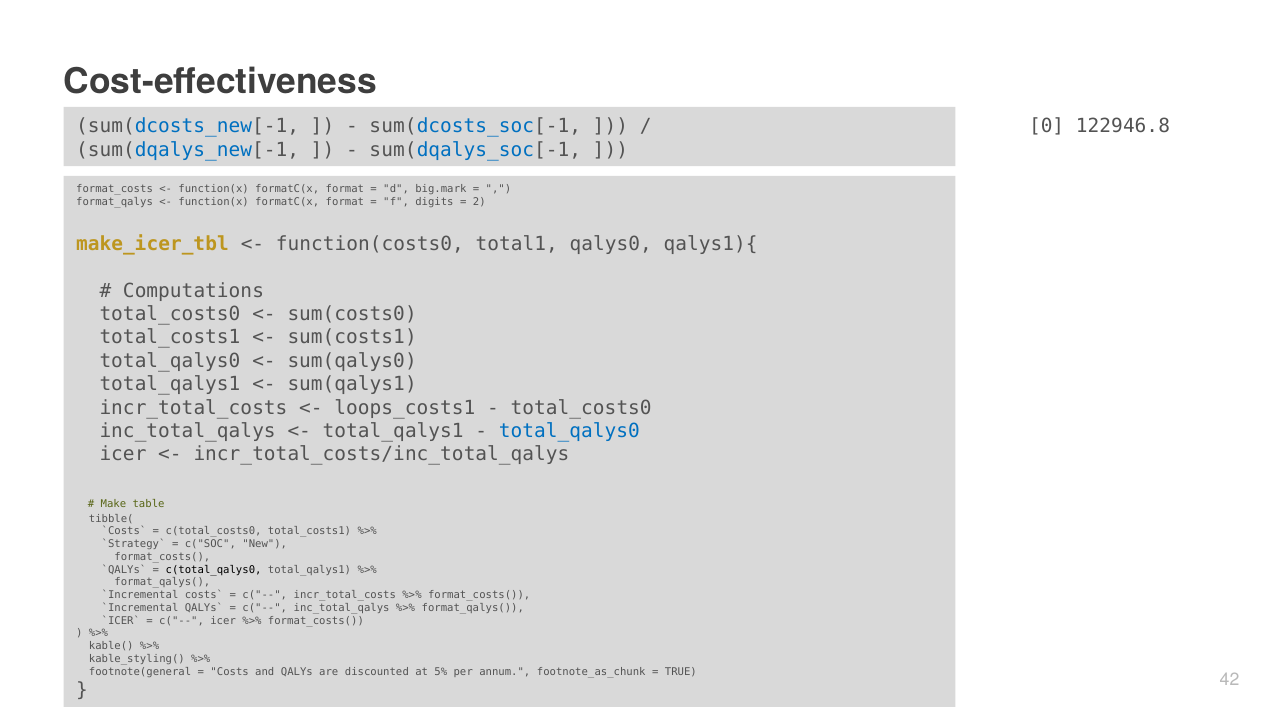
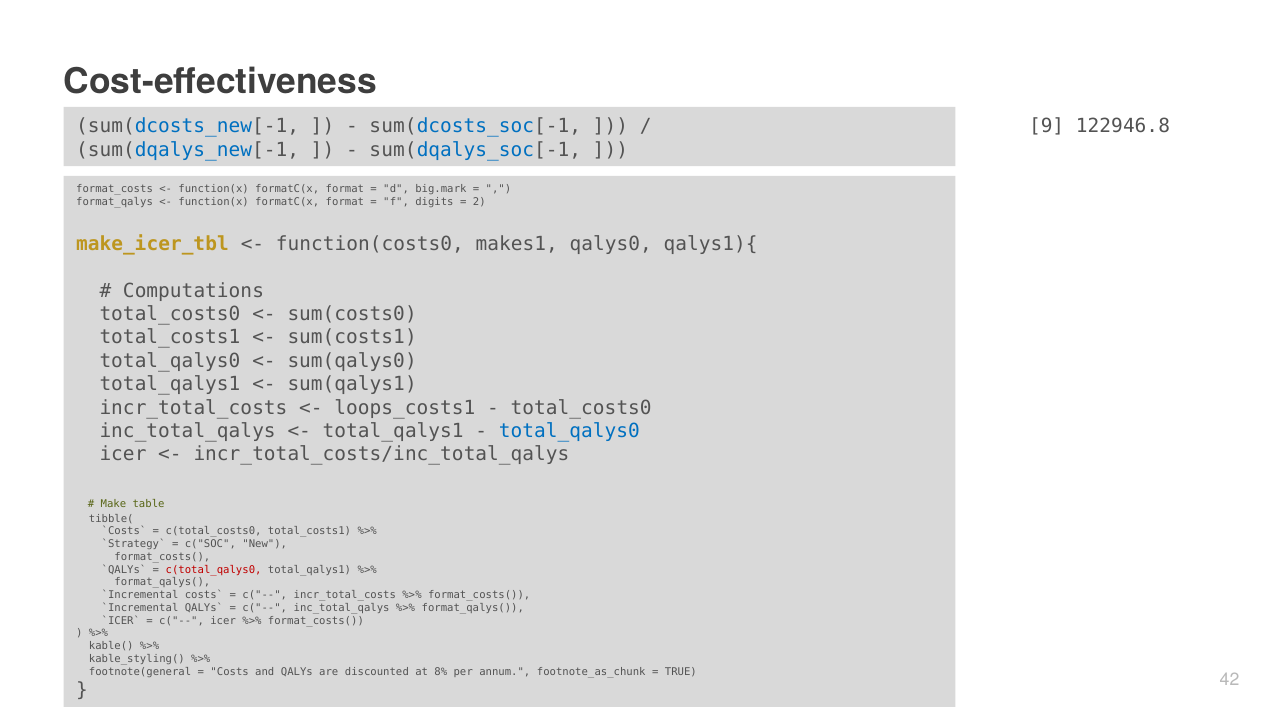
0: 0 -> 9 (1047, 126)
total1: total1 -> makes1 (517, 244)
c(total_qalys0 colour: black -> red (214, 569)
5%: 5% -> 8% (441, 671)
